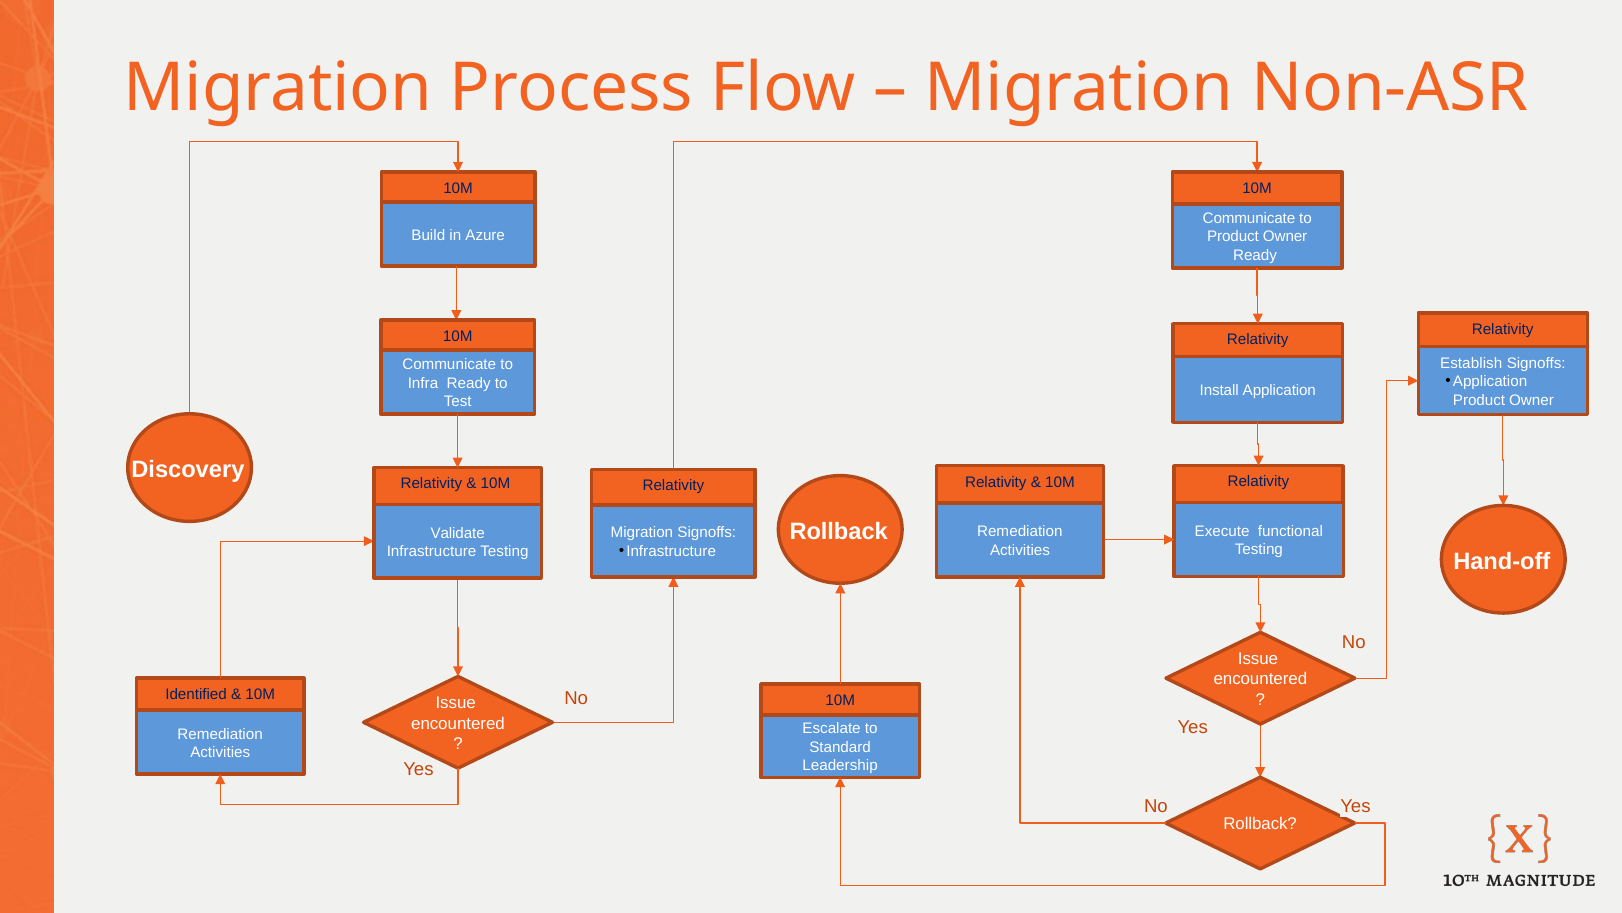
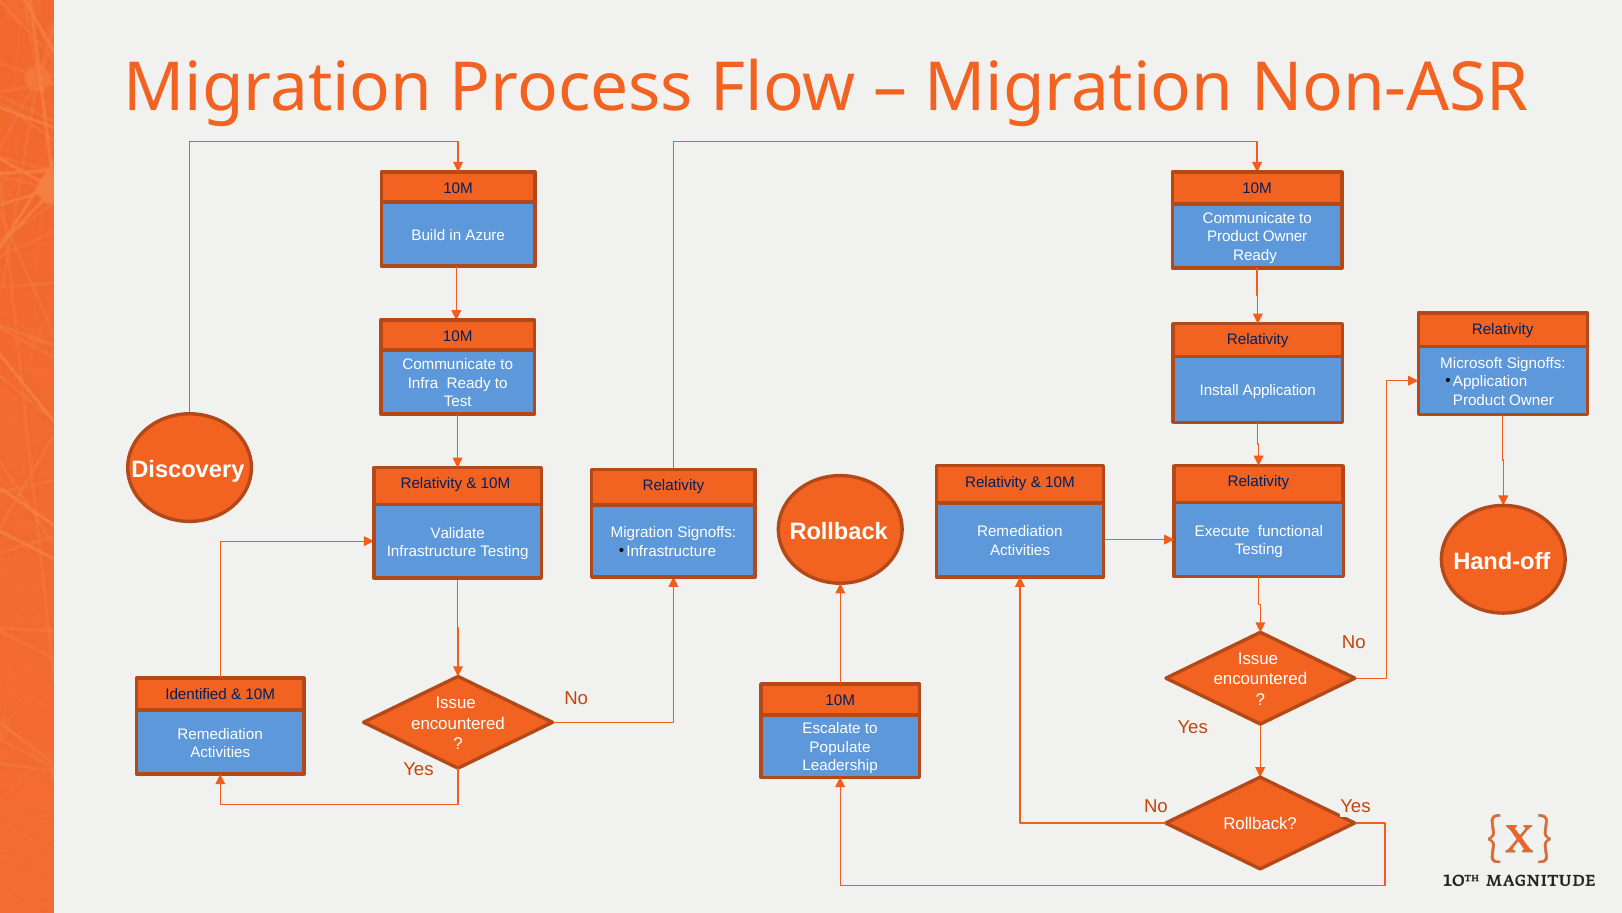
Establish: Establish -> Microsoft (1471, 363)
Standard: Standard -> Populate (840, 747)
